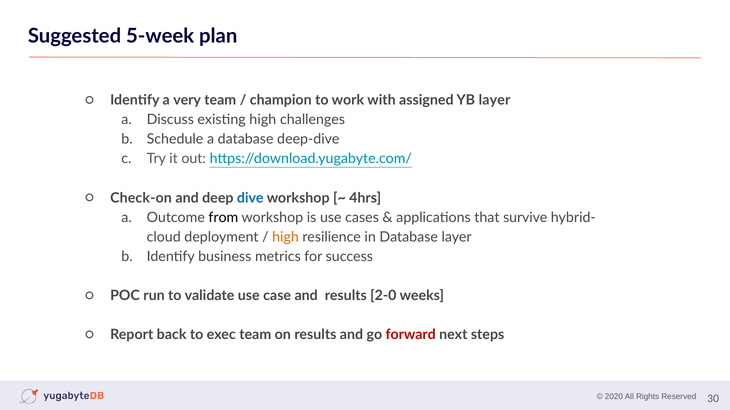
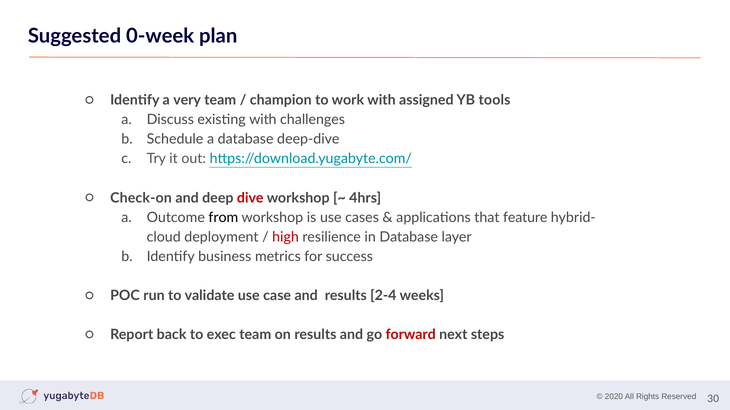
5-week: 5-week -> 0-week (160, 36)
YB layer: layer -> tools (494, 100)
existing high: high -> with (263, 120)
dive colour: blue -> red (250, 198)
survive: survive -> feature (525, 218)
high colour: orange -> red (285, 237)
2-0: 2-0 -> 2-4 (383, 296)
